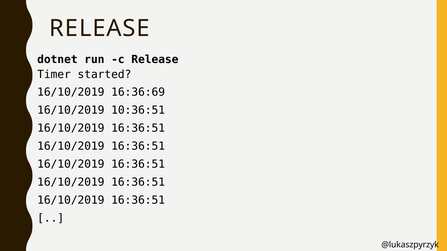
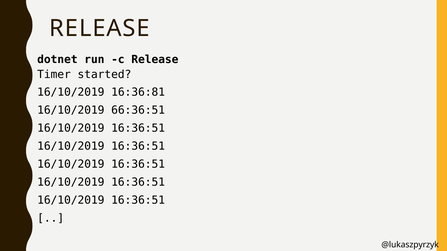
16:36:69: 16:36:69 -> 16:36:81 (138, 92)
10:36:51: 10:36:51 -> 66:36:51 (138, 110)
